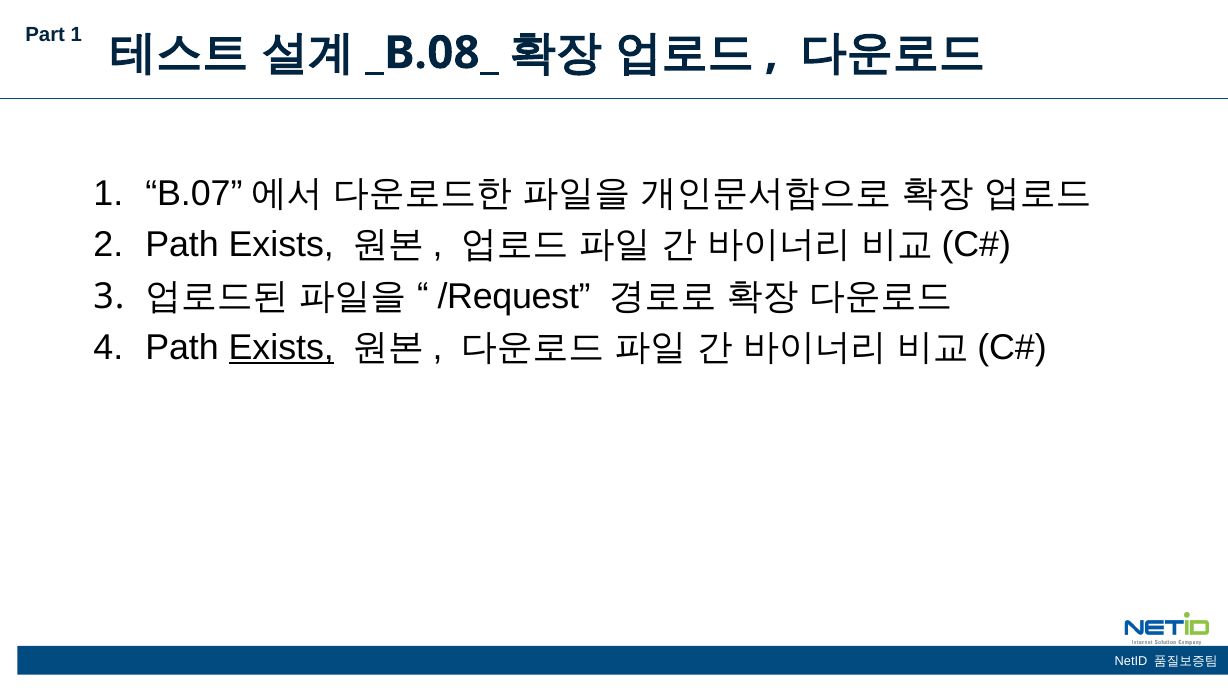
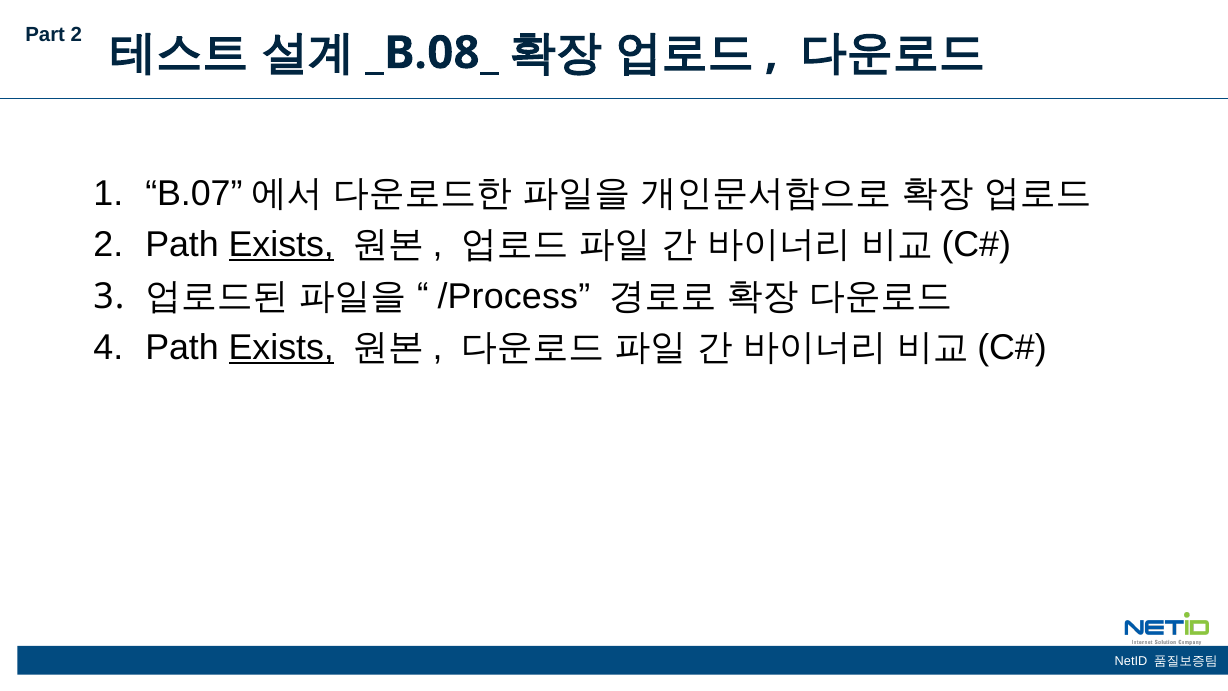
Part 1: 1 -> 2 (76, 34)
Exists underline: none -> present (281, 245)
/Request: /Request -> /Process (514, 296)
